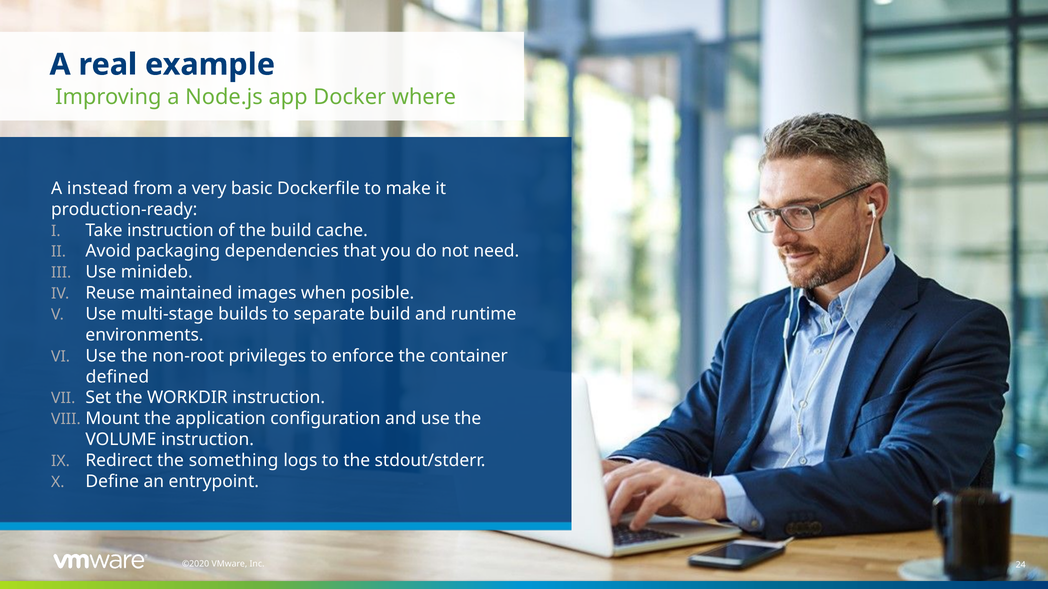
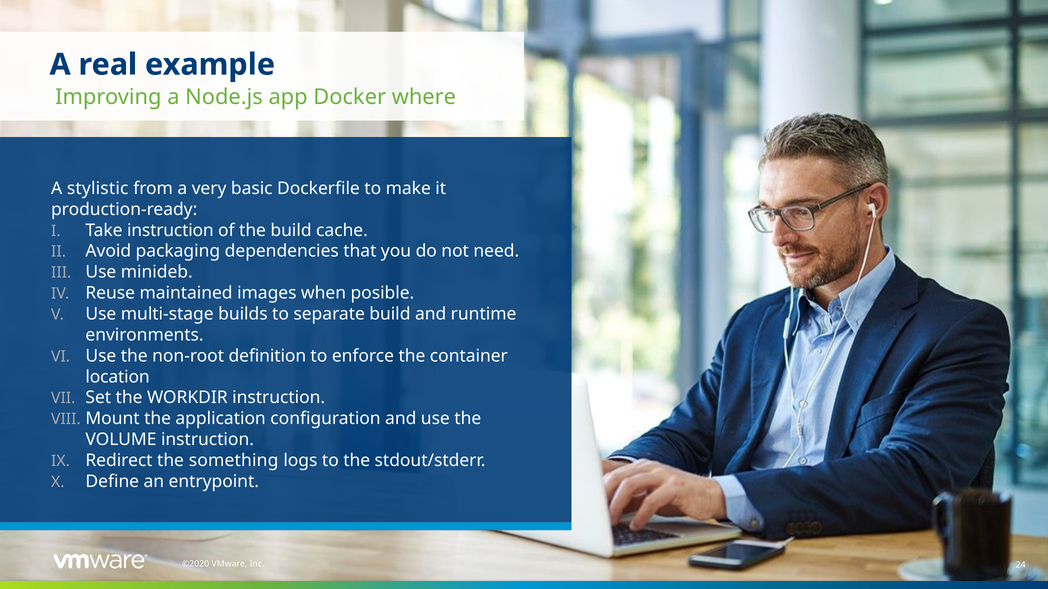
instead: instead -> stylistic (98, 189)
privileges: privileges -> definition (267, 356)
defined: defined -> location (118, 377)
